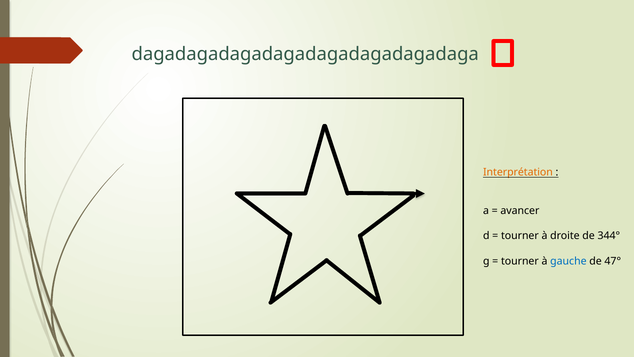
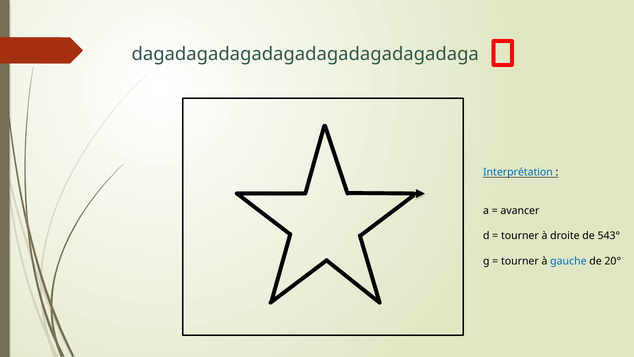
Interprétation colour: orange -> blue (518, 172)
344°: 344° -> 543° (609, 236)
47°: 47° -> 20° (613, 261)
